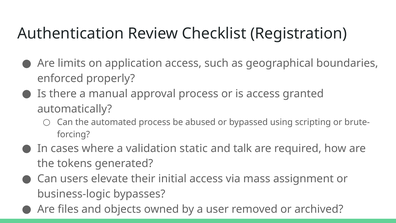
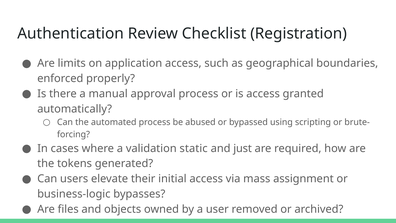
talk: talk -> just (243, 148)
